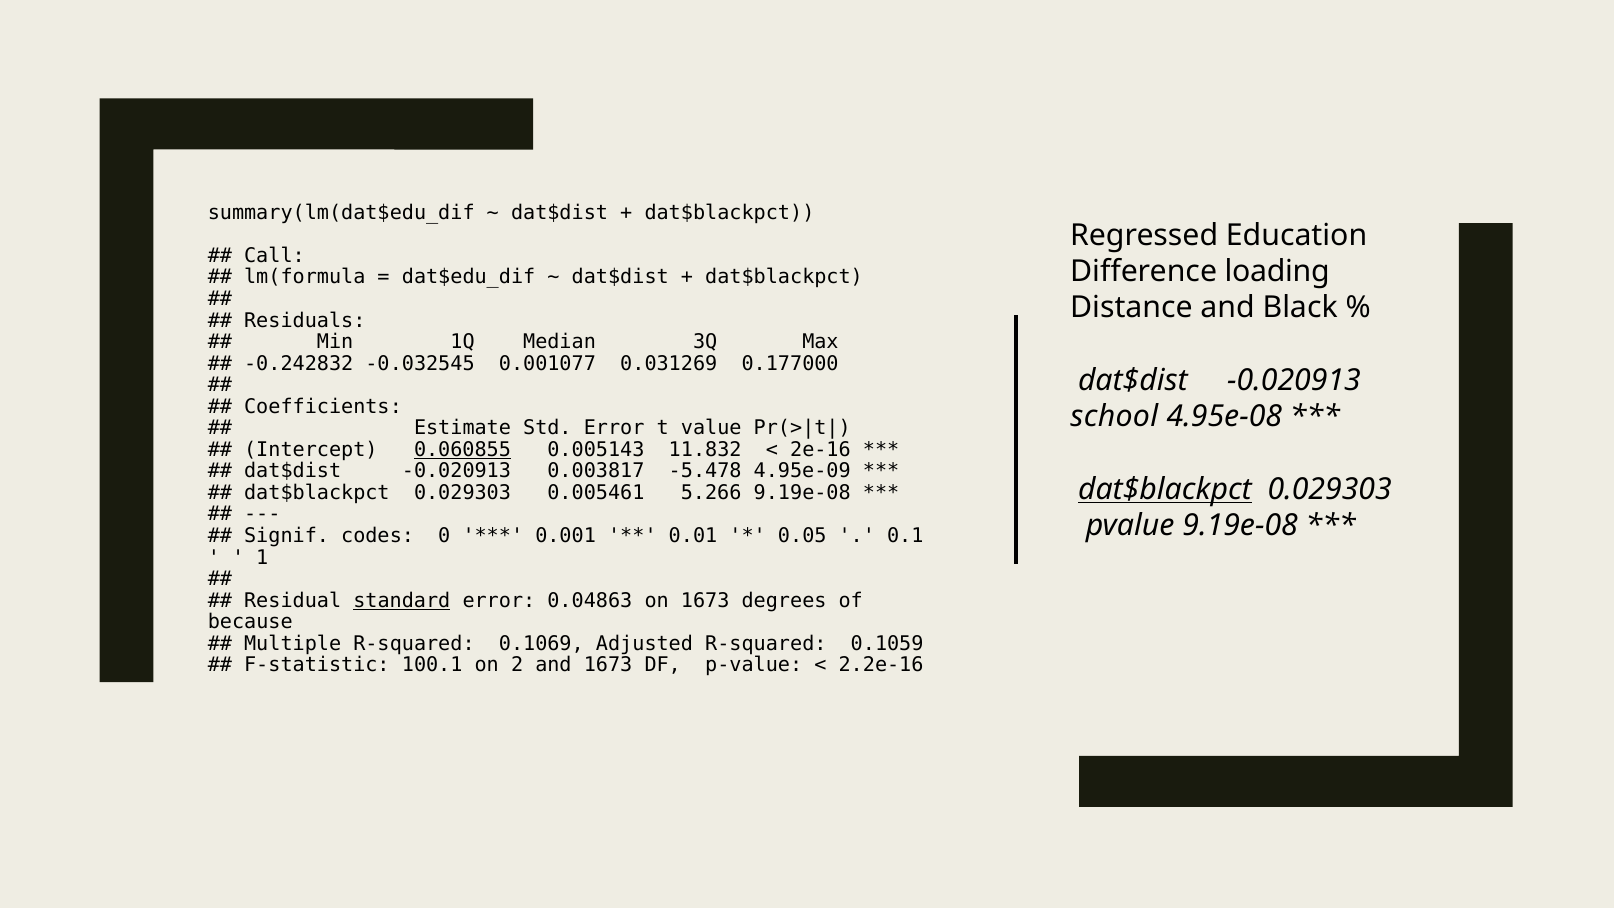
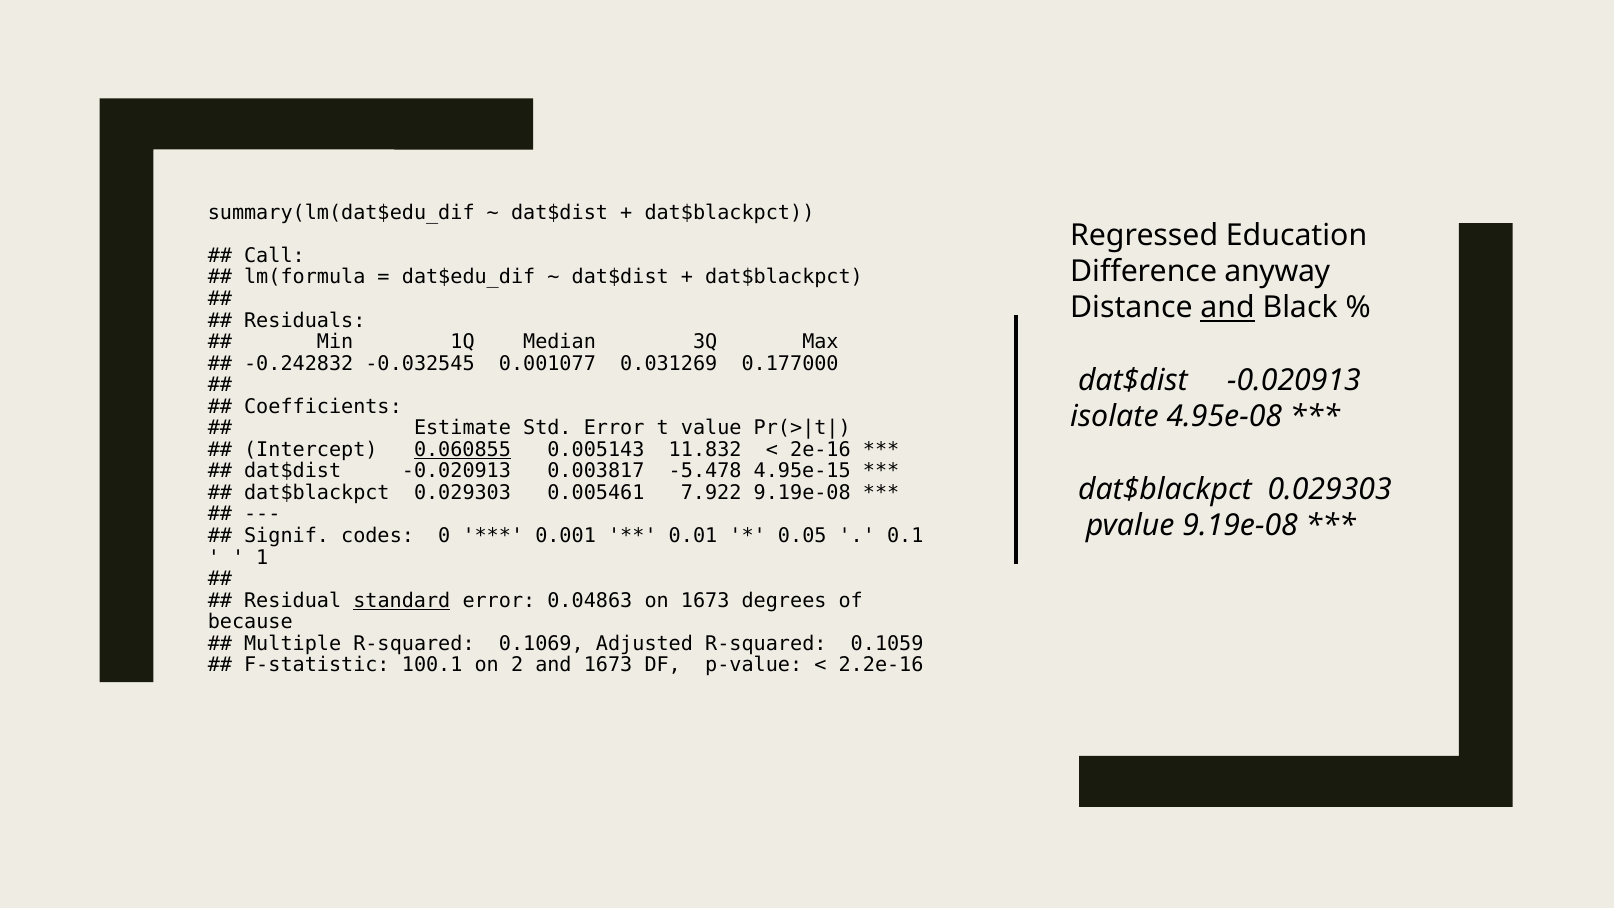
loading: loading -> anyway (1277, 272)
and underline: none -> present (1228, 308)
school: school -> isolate (1114, 417)
4.95e-09: 4.95e-09 -> 4.95e-15 (802, 471)
dat$blackpct underline: present -> none (1165, 489)
5.266: 5.266 -> 7.922 (711, 493)
